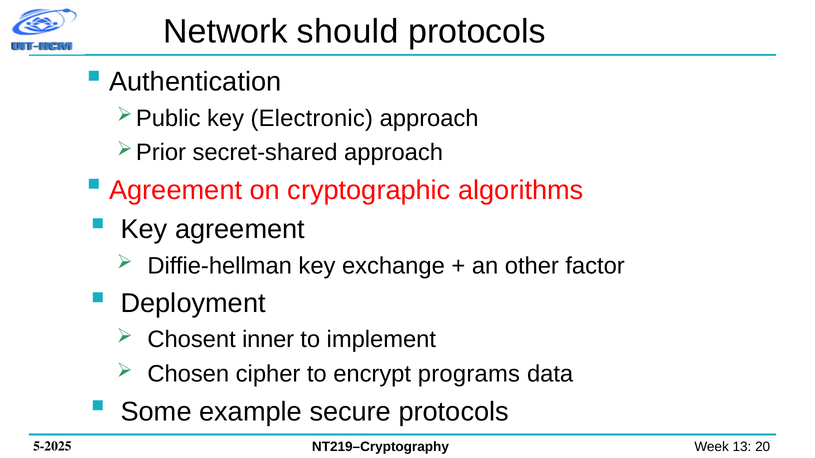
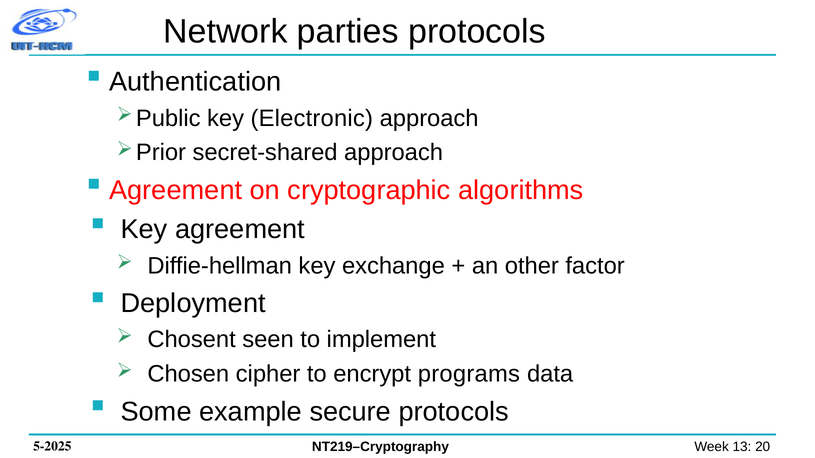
should: should -> parties (348, 32)
inner: inner -> seen (268, 340)
